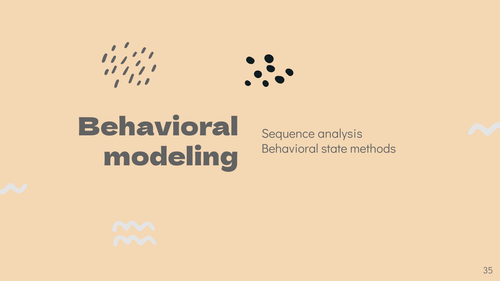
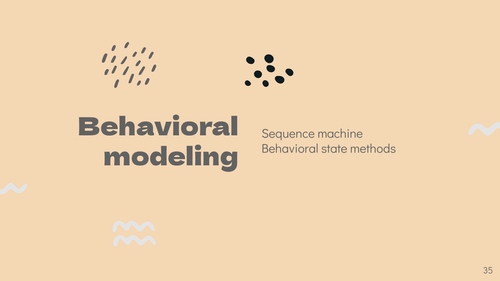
analysis: analysis -> machine (340, 134)
